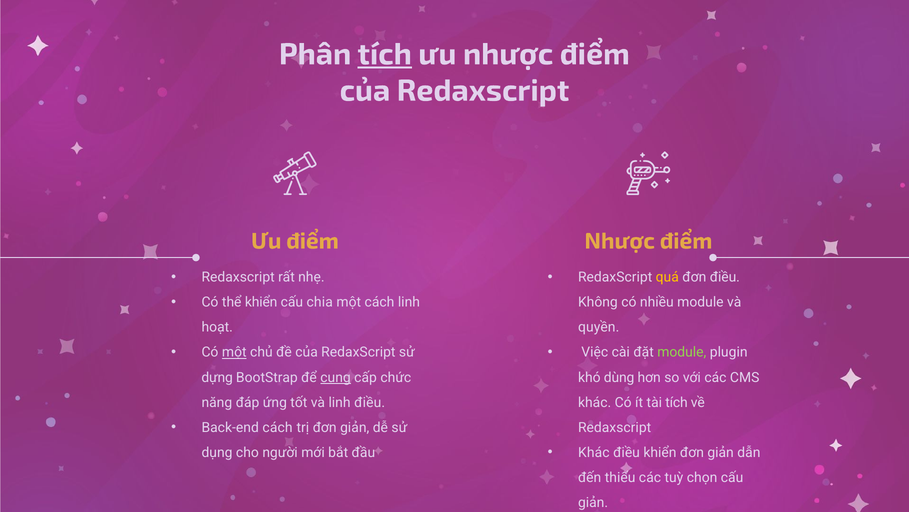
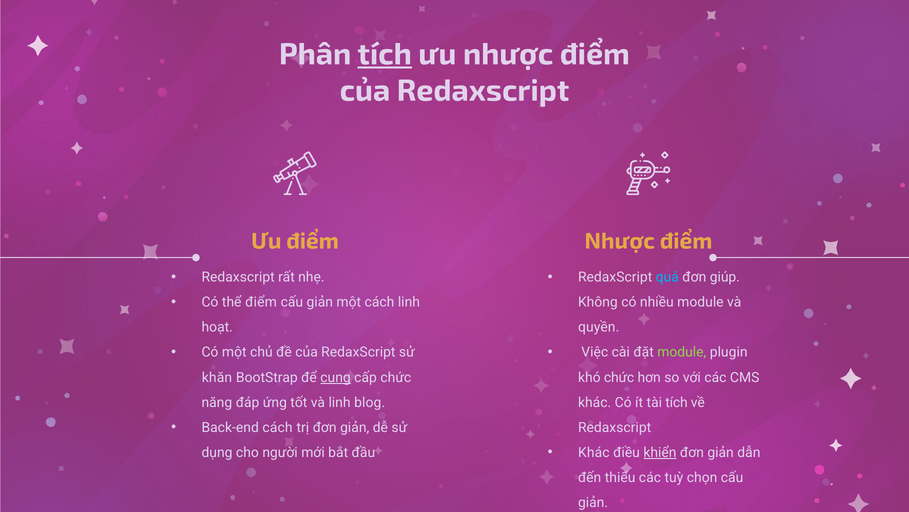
quá colour: yellow -> light blue (667, 277)
đơn điều: điều -> giúp (725, 277)
thể khiển: khiển -> điểm (261, 302)
chia: chia -> giản (320, 302)
một underline: present -> none (234, 352)
dựng: dựng -> khăn (217, 377)
khó dùng: dùng -> chức (619, 377)
linh điều: điều -> blog (370, 402)
khiển underline: none -> present (660, 452)
